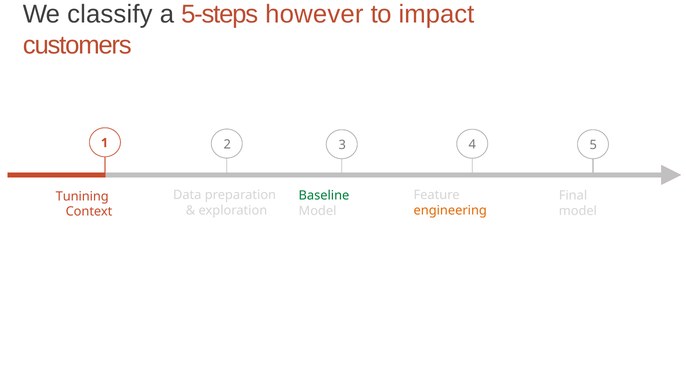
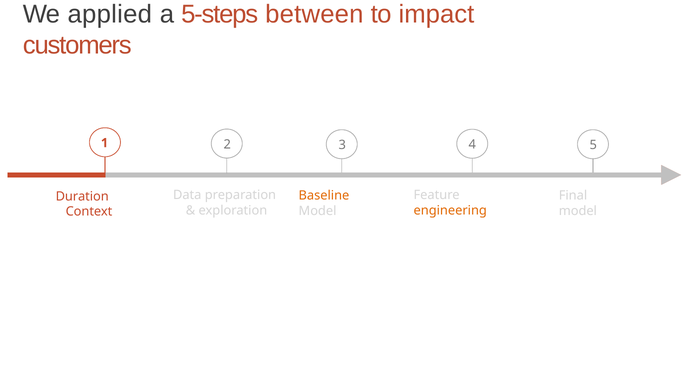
classify: classify -> applied (110, 14)
however: however -> between (314, 14)
Baseline colour: green -> orange (324, 196)
Tunining: Tunining -> Duration (82, 196)
